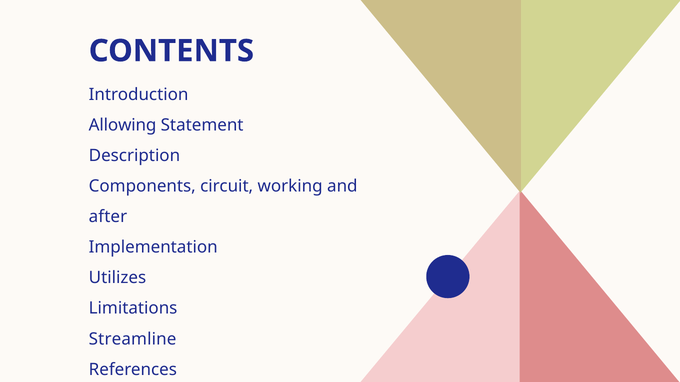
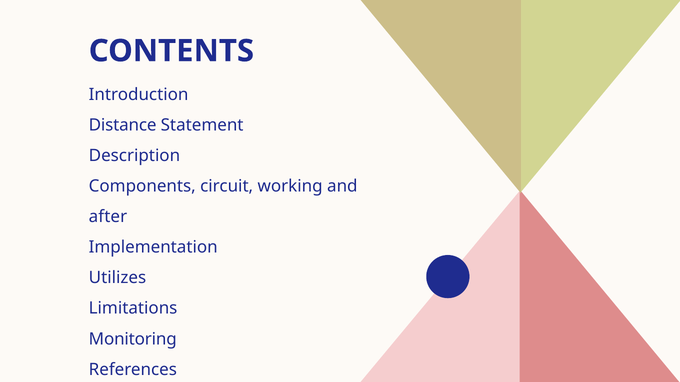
Allowing: Allowing -> Distance (123, 125)
Streamline: Streamline -> Monitoring (133, 339)
